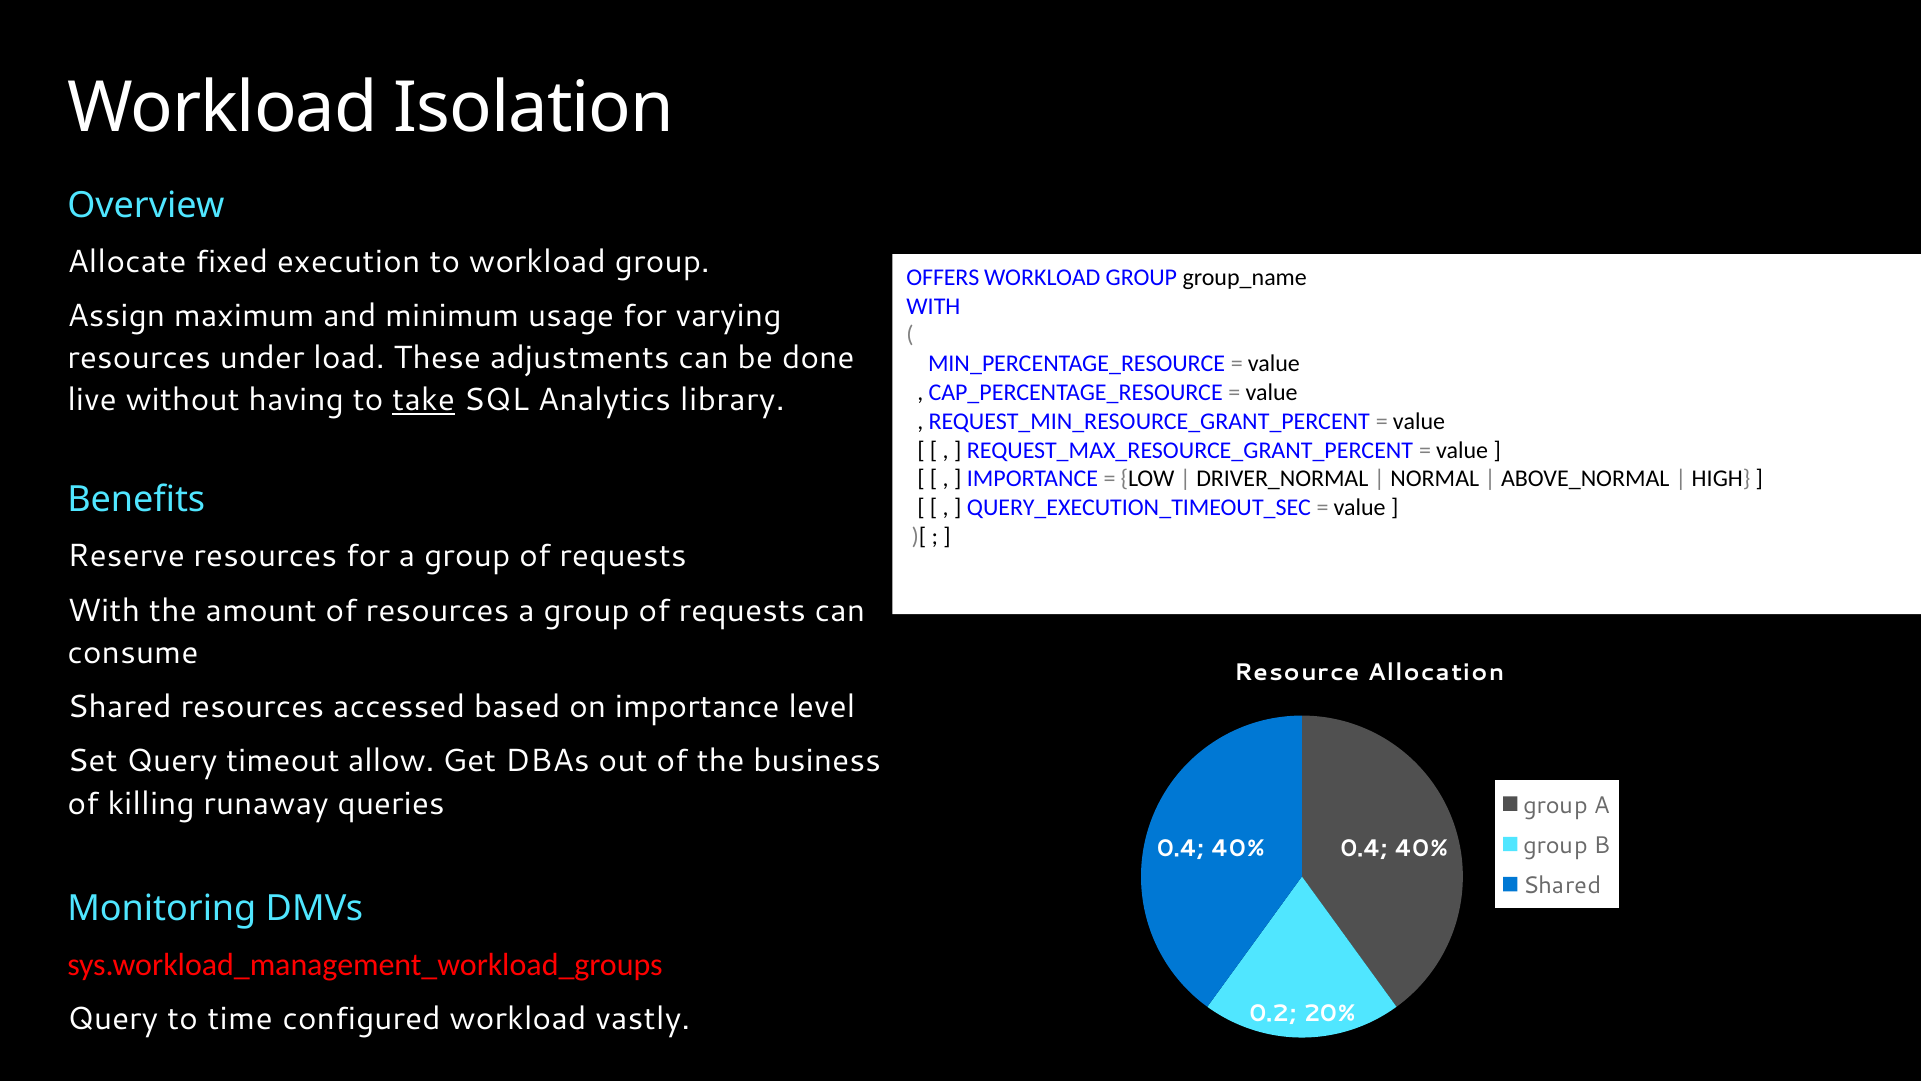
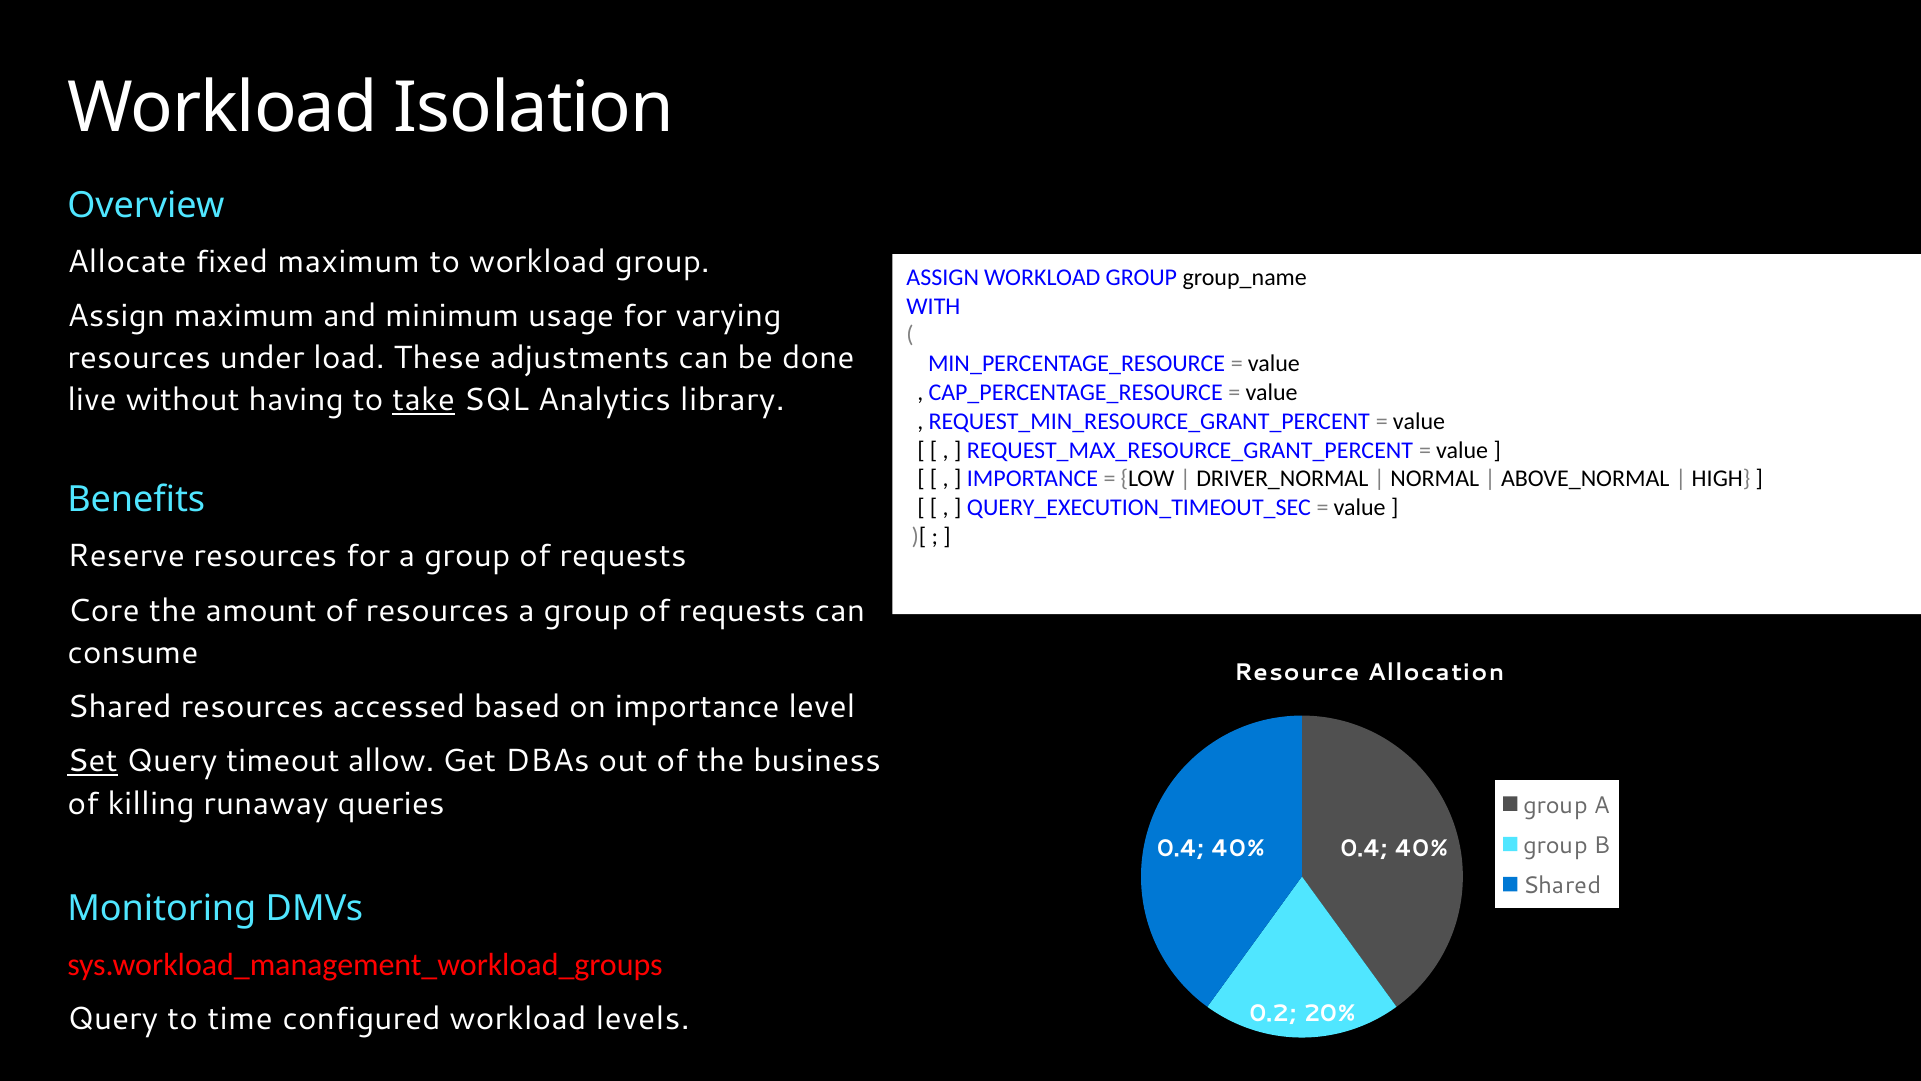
fixed execution: execution -> maximum (349, 261)
OFFERS: OFFERS -> ASSIGN (943, 277)
With: With -> Core (104, 610)
Set underline: none -> present (92, 761)
vastly: vastly -> levels (643, 1019)
